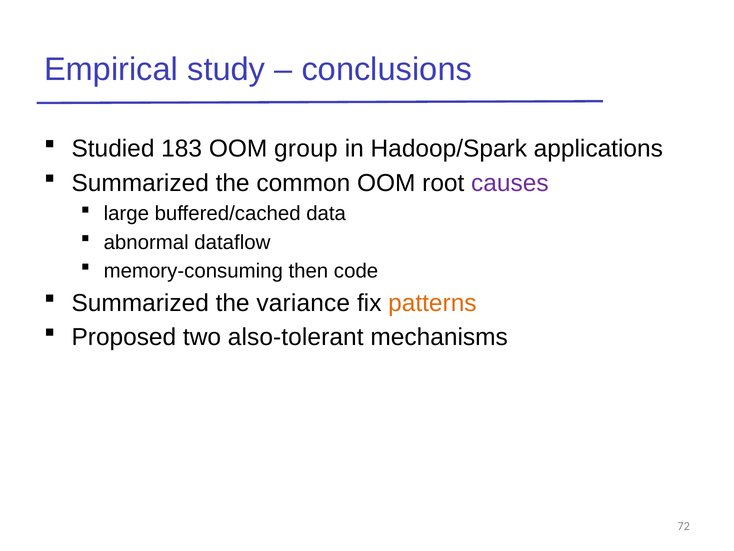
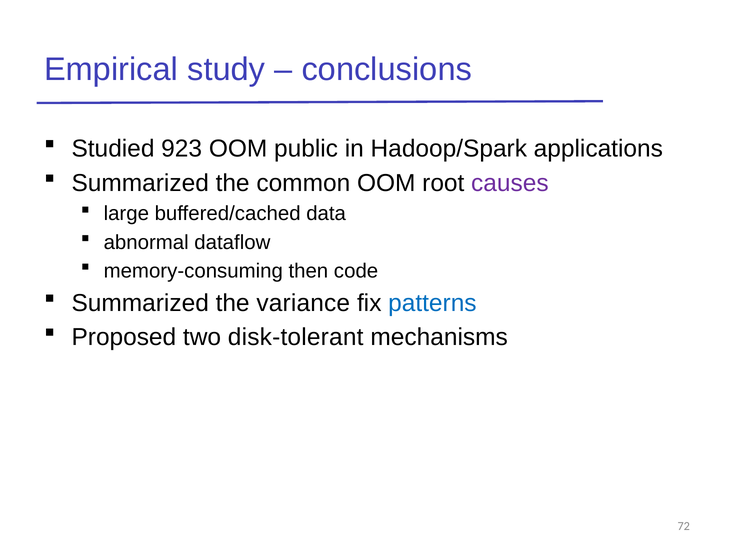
183: 183 -> 923 (182, 149)
group: group -> public (306, 149)
patterns colour: orange -> blue (432, 303)
also-tolerant: also-tolerant -> disk-tolerant (296, 337)
